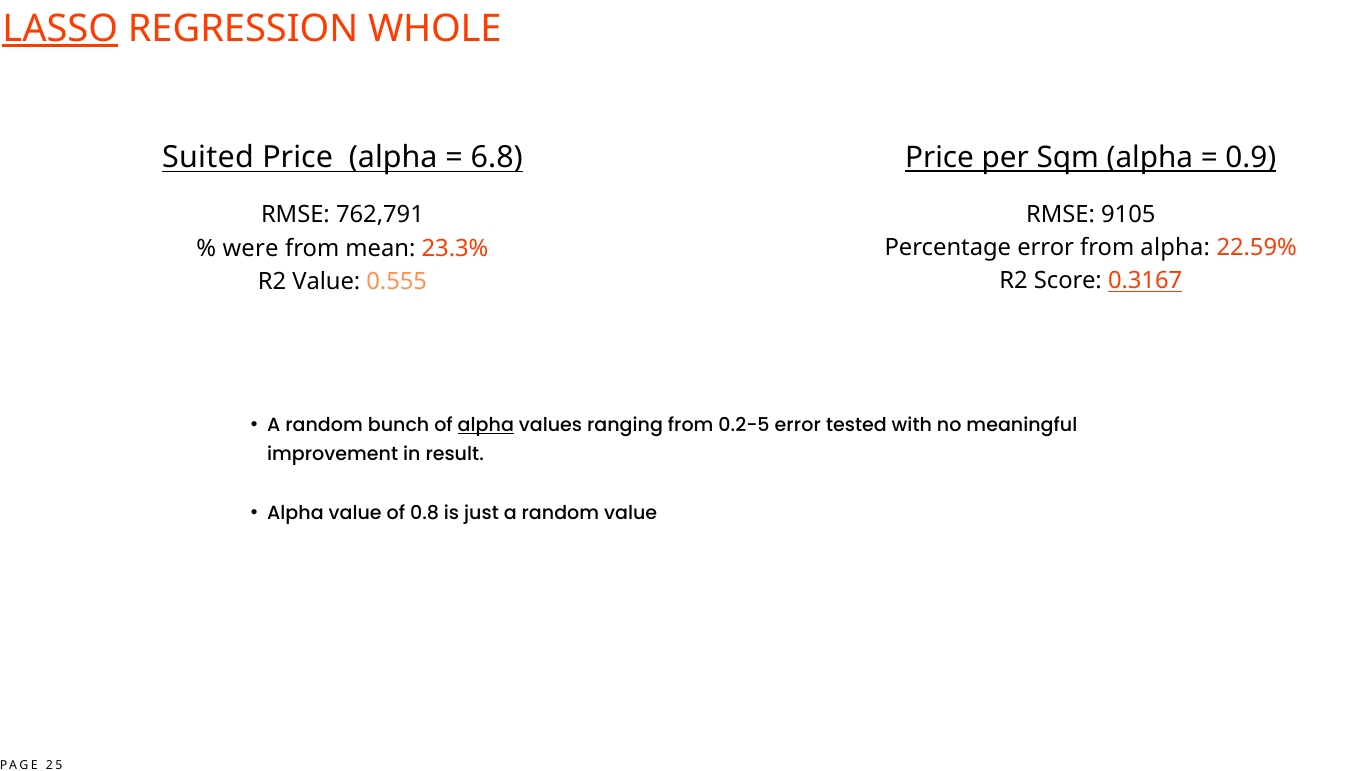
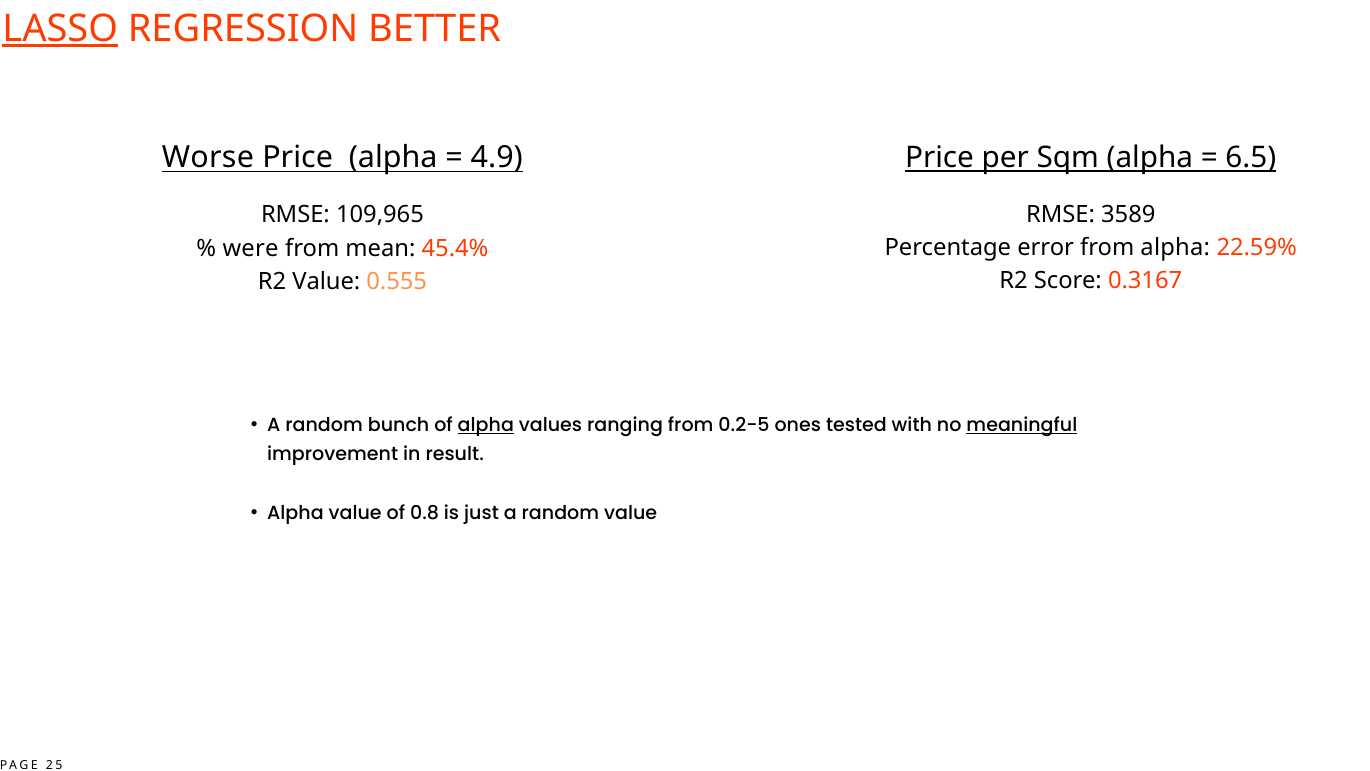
WHOLE: WHOLE -> BETTER (435, 29)
Suited: Suited -> Worse (208, 158)
6.8: 6.8 -> 4.9 (497, 158)
0.9: 0.9 -> 6.5 (1251, 158)
9105: 9105 -> 3589 (1128, 214)
762,791: 762,791 -> 109,965 (380, 215)
23.3%: 23.3% -> 45.4% (455, 248)
0.3167 underline: present -> none (1145, 281)
0.2-5 error: error -> ones (798, 425)
meaningful underline: none -> present (1022, 425)
